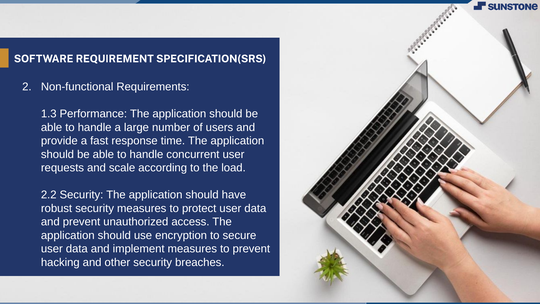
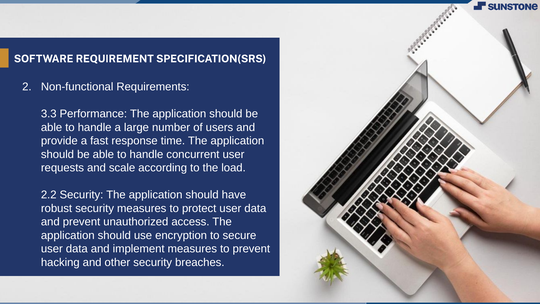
1.3: 1.3 -> 3.3 (49, 114)
